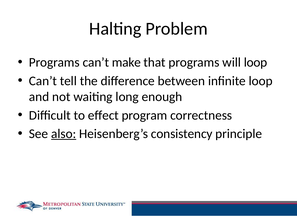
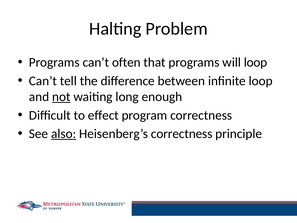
make: make -> often (126, 62)
not underline: none -> present (61, 97)
Heisenberg’s consistency: consistency -> correctness (182, 134)
